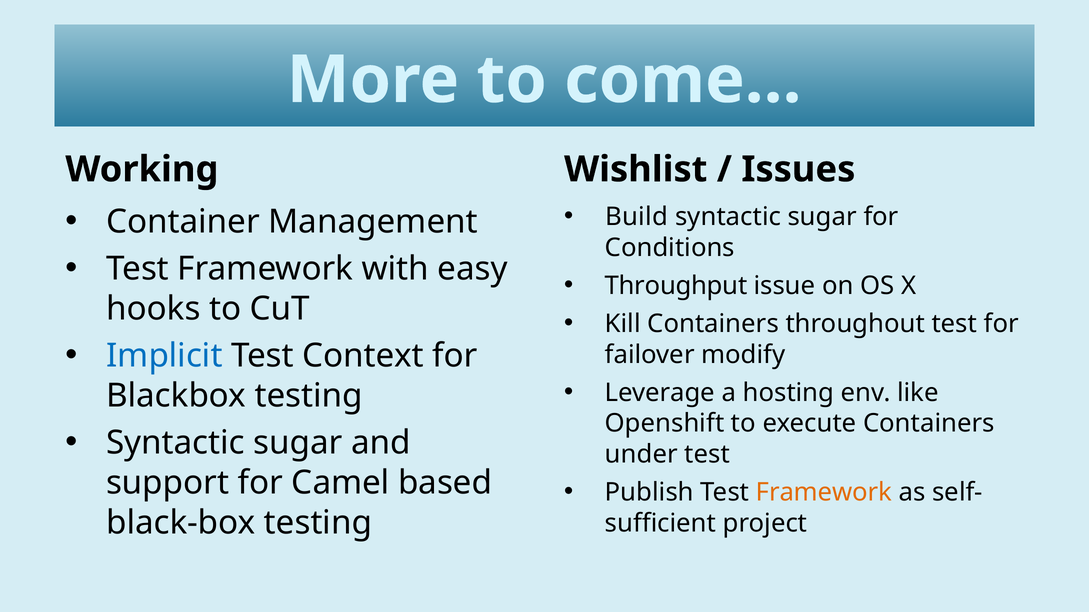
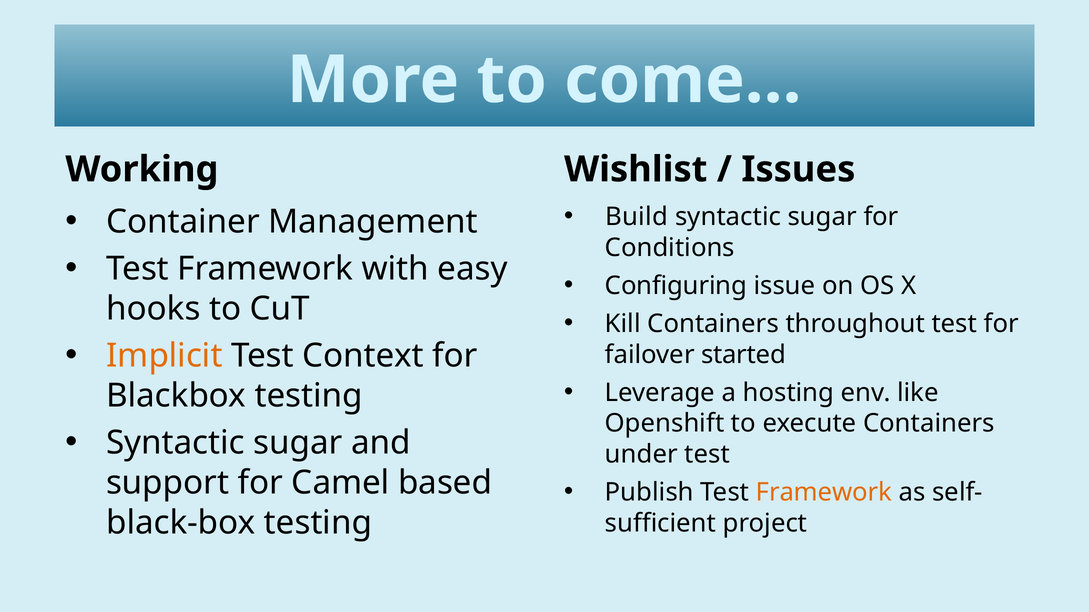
Throughput: Throughput -> Configuring (676, 286)
Implicit colour: blue -> orange (164, 356)
modify: modify -> started (743, 355)
